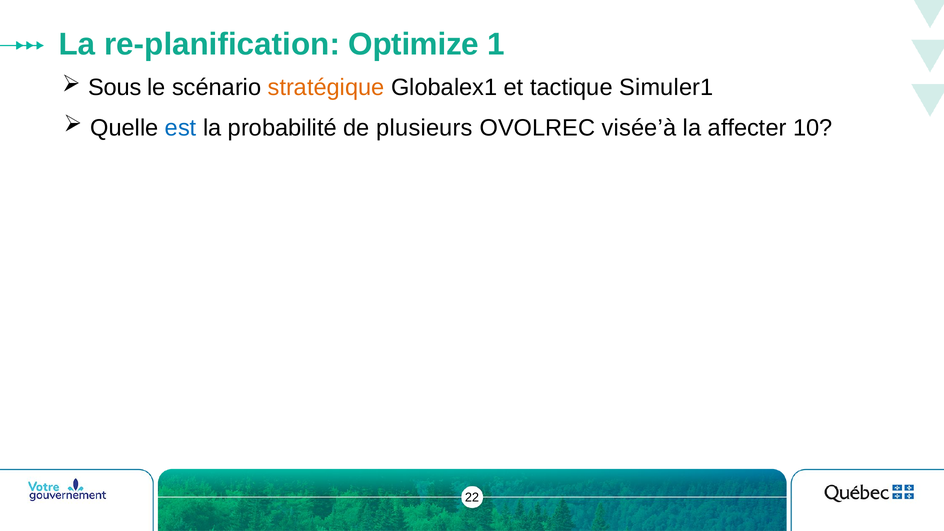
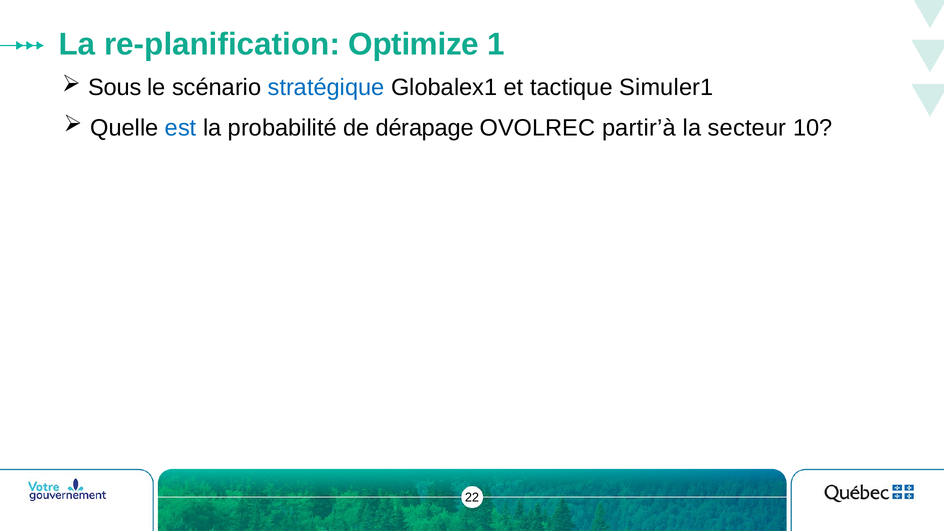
stratégique colour: orange -> blue (326, 88)
plusieurs: plusieurs -> dérapage (425, 128)
visée’à: visée’à -> partir’à (639, 128)
affecter: affecter -> secteur (747, 128)
